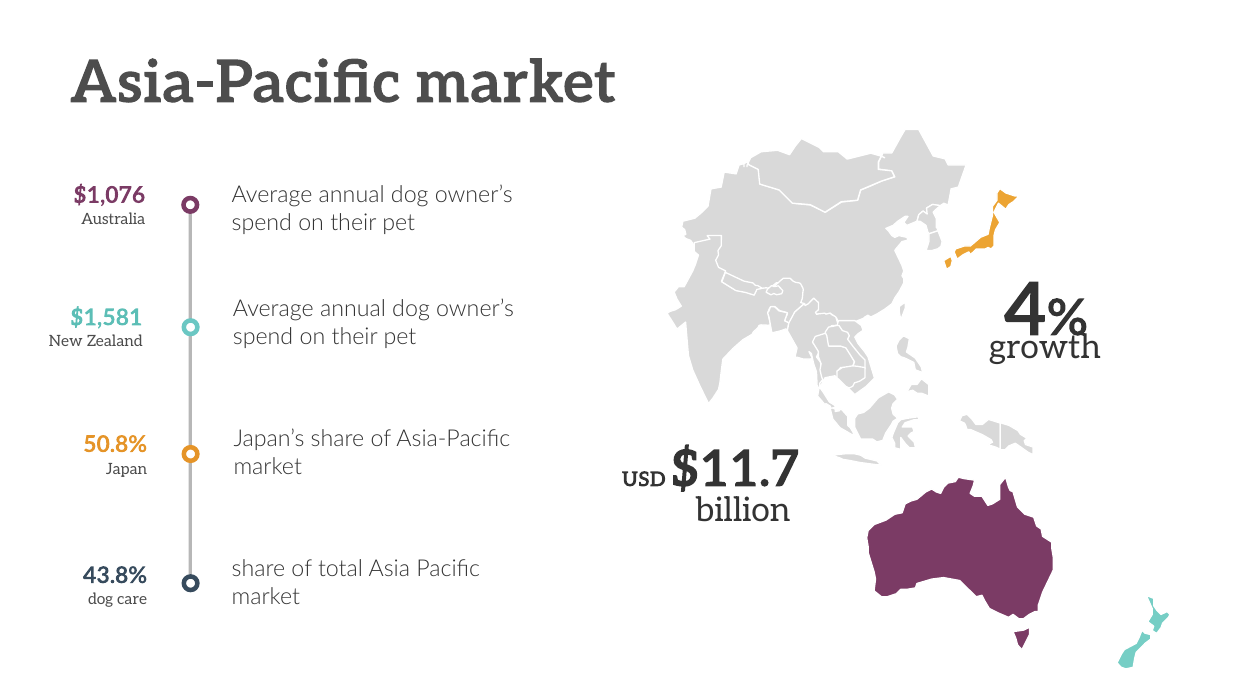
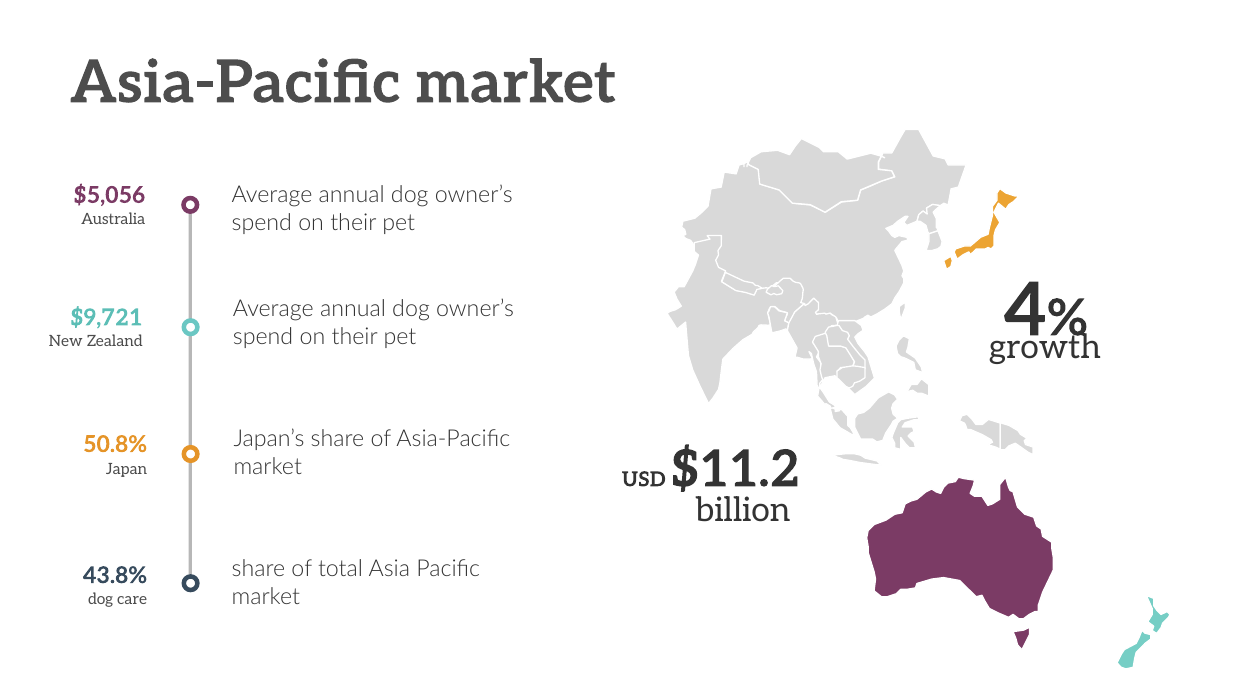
$1,076: $1,076 -> $5,056 (109, 195)
$1,581: $1,581 -> $9,721 (106, 318)
$11.7: $11.7 -> $11.2 (735, 469)
